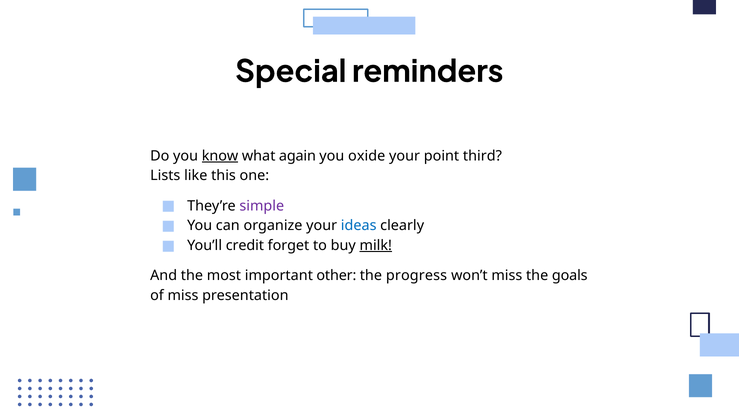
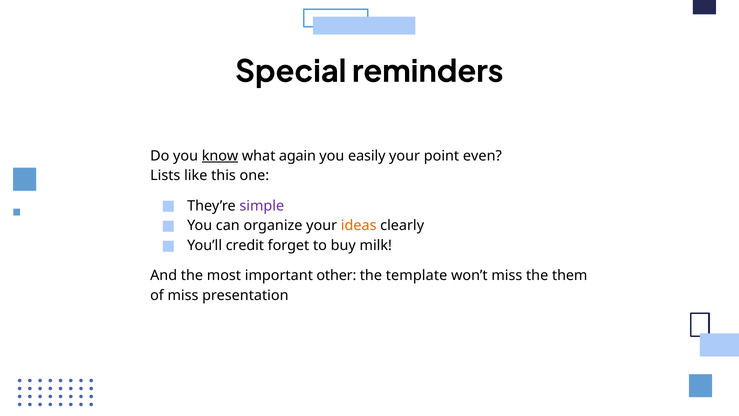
oxide: oxide -> easily (367, 156)
third: third -> even (482, 156)
ideas colour: blue -> orange (359, 225)
milk underline: present -> none (376, 245)
progress: progress -> template (417, 275)
goals: goals -> them (570, 275)
